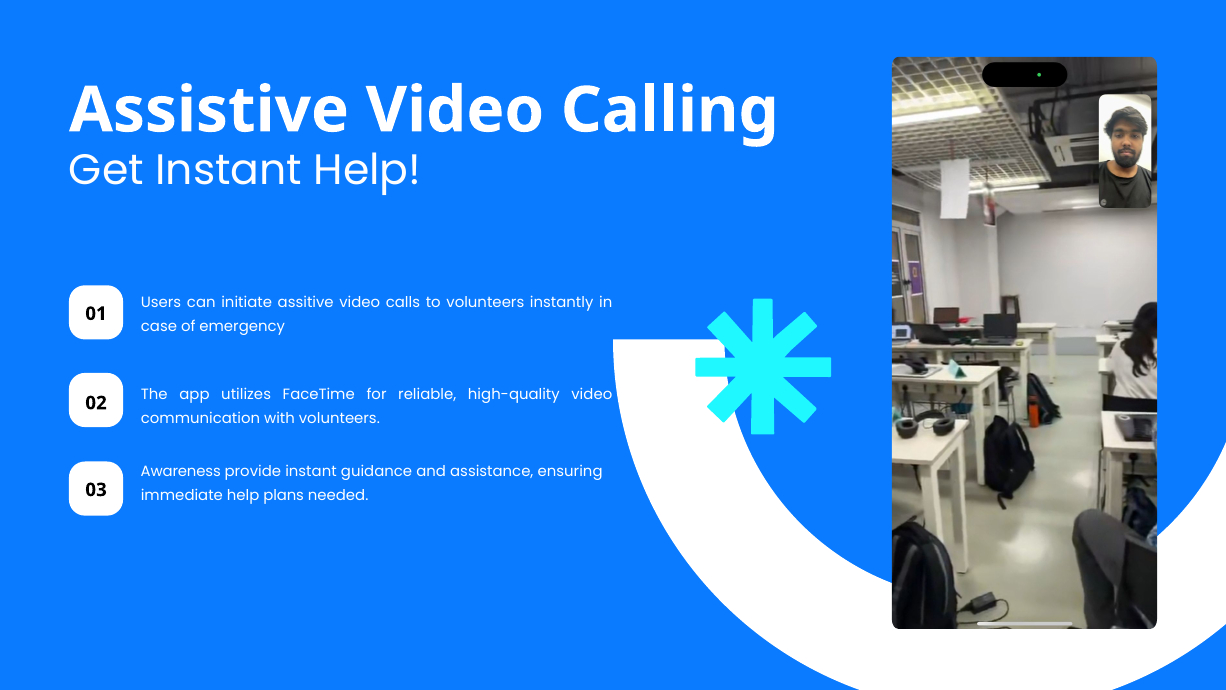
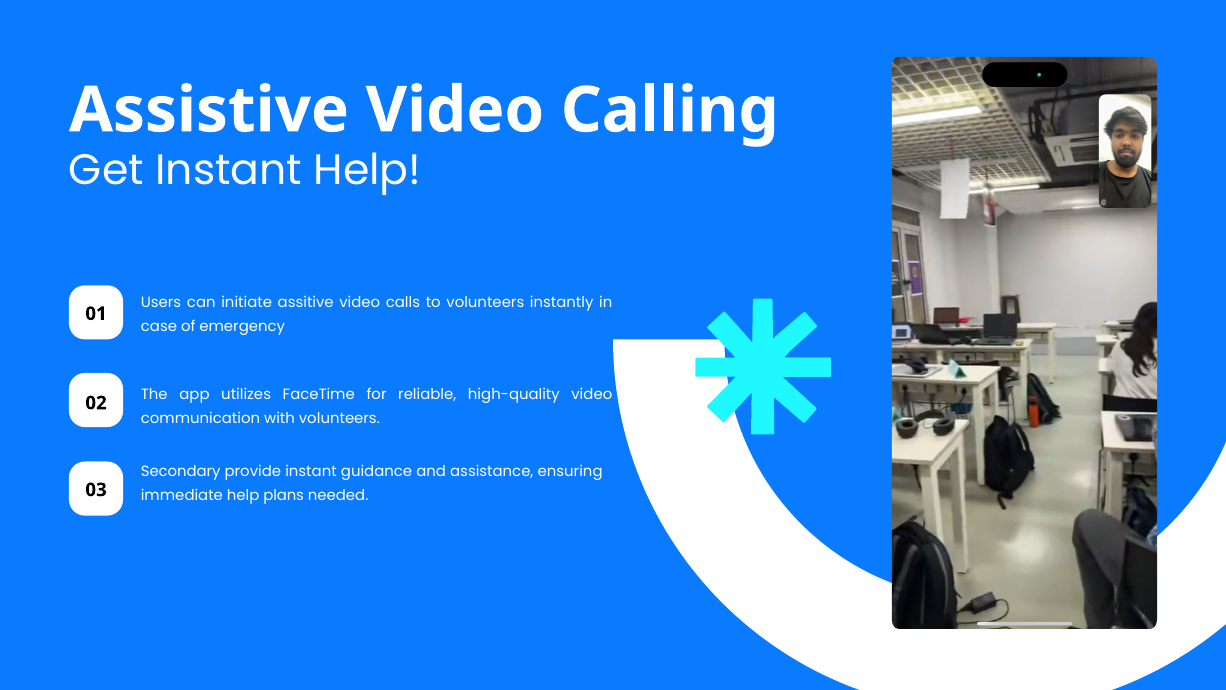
Awareness: Awareness -> Secondary (181, 471)
